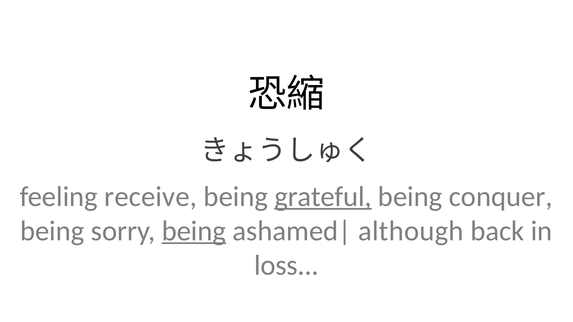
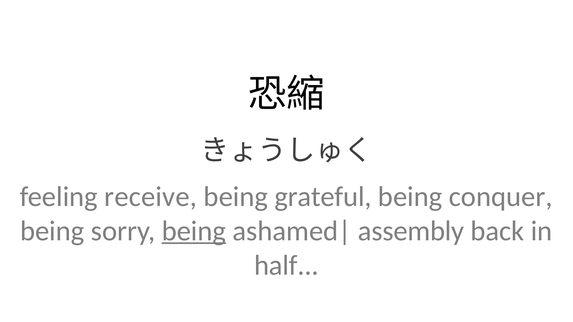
grateful underline: present -> none (323, 197)
although: although -> assembly (411, 231)
loss: loss -> half (286, 266)
